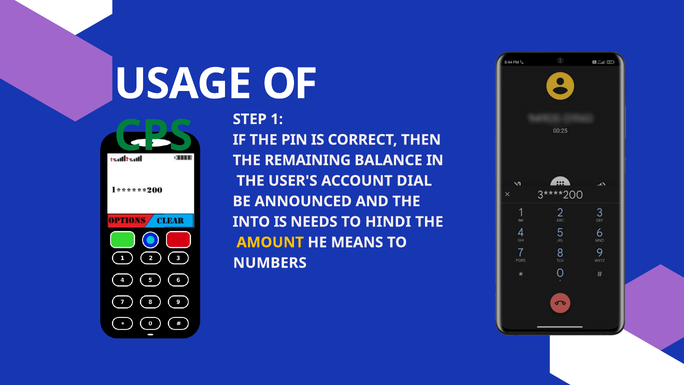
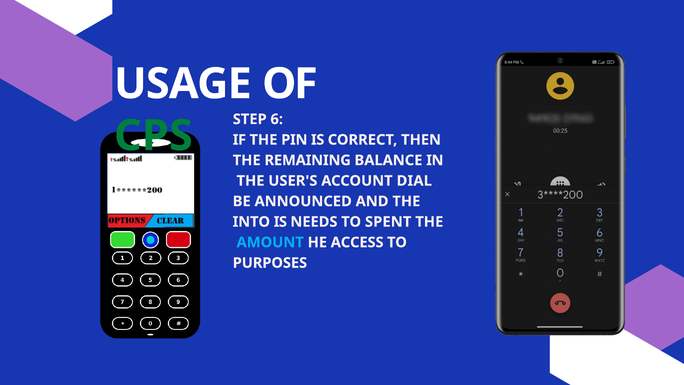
1: 1 -> 6 (277, 119)
HINDI: HINDI -> SPENT (388, 222)
AMOUNT colour: yellow -> light blue (270, 242)
MEANS: MEANS -> ACCESS (357, 242)
NUMBERS: NUMBERS -> PURPOSES (270, 263)
